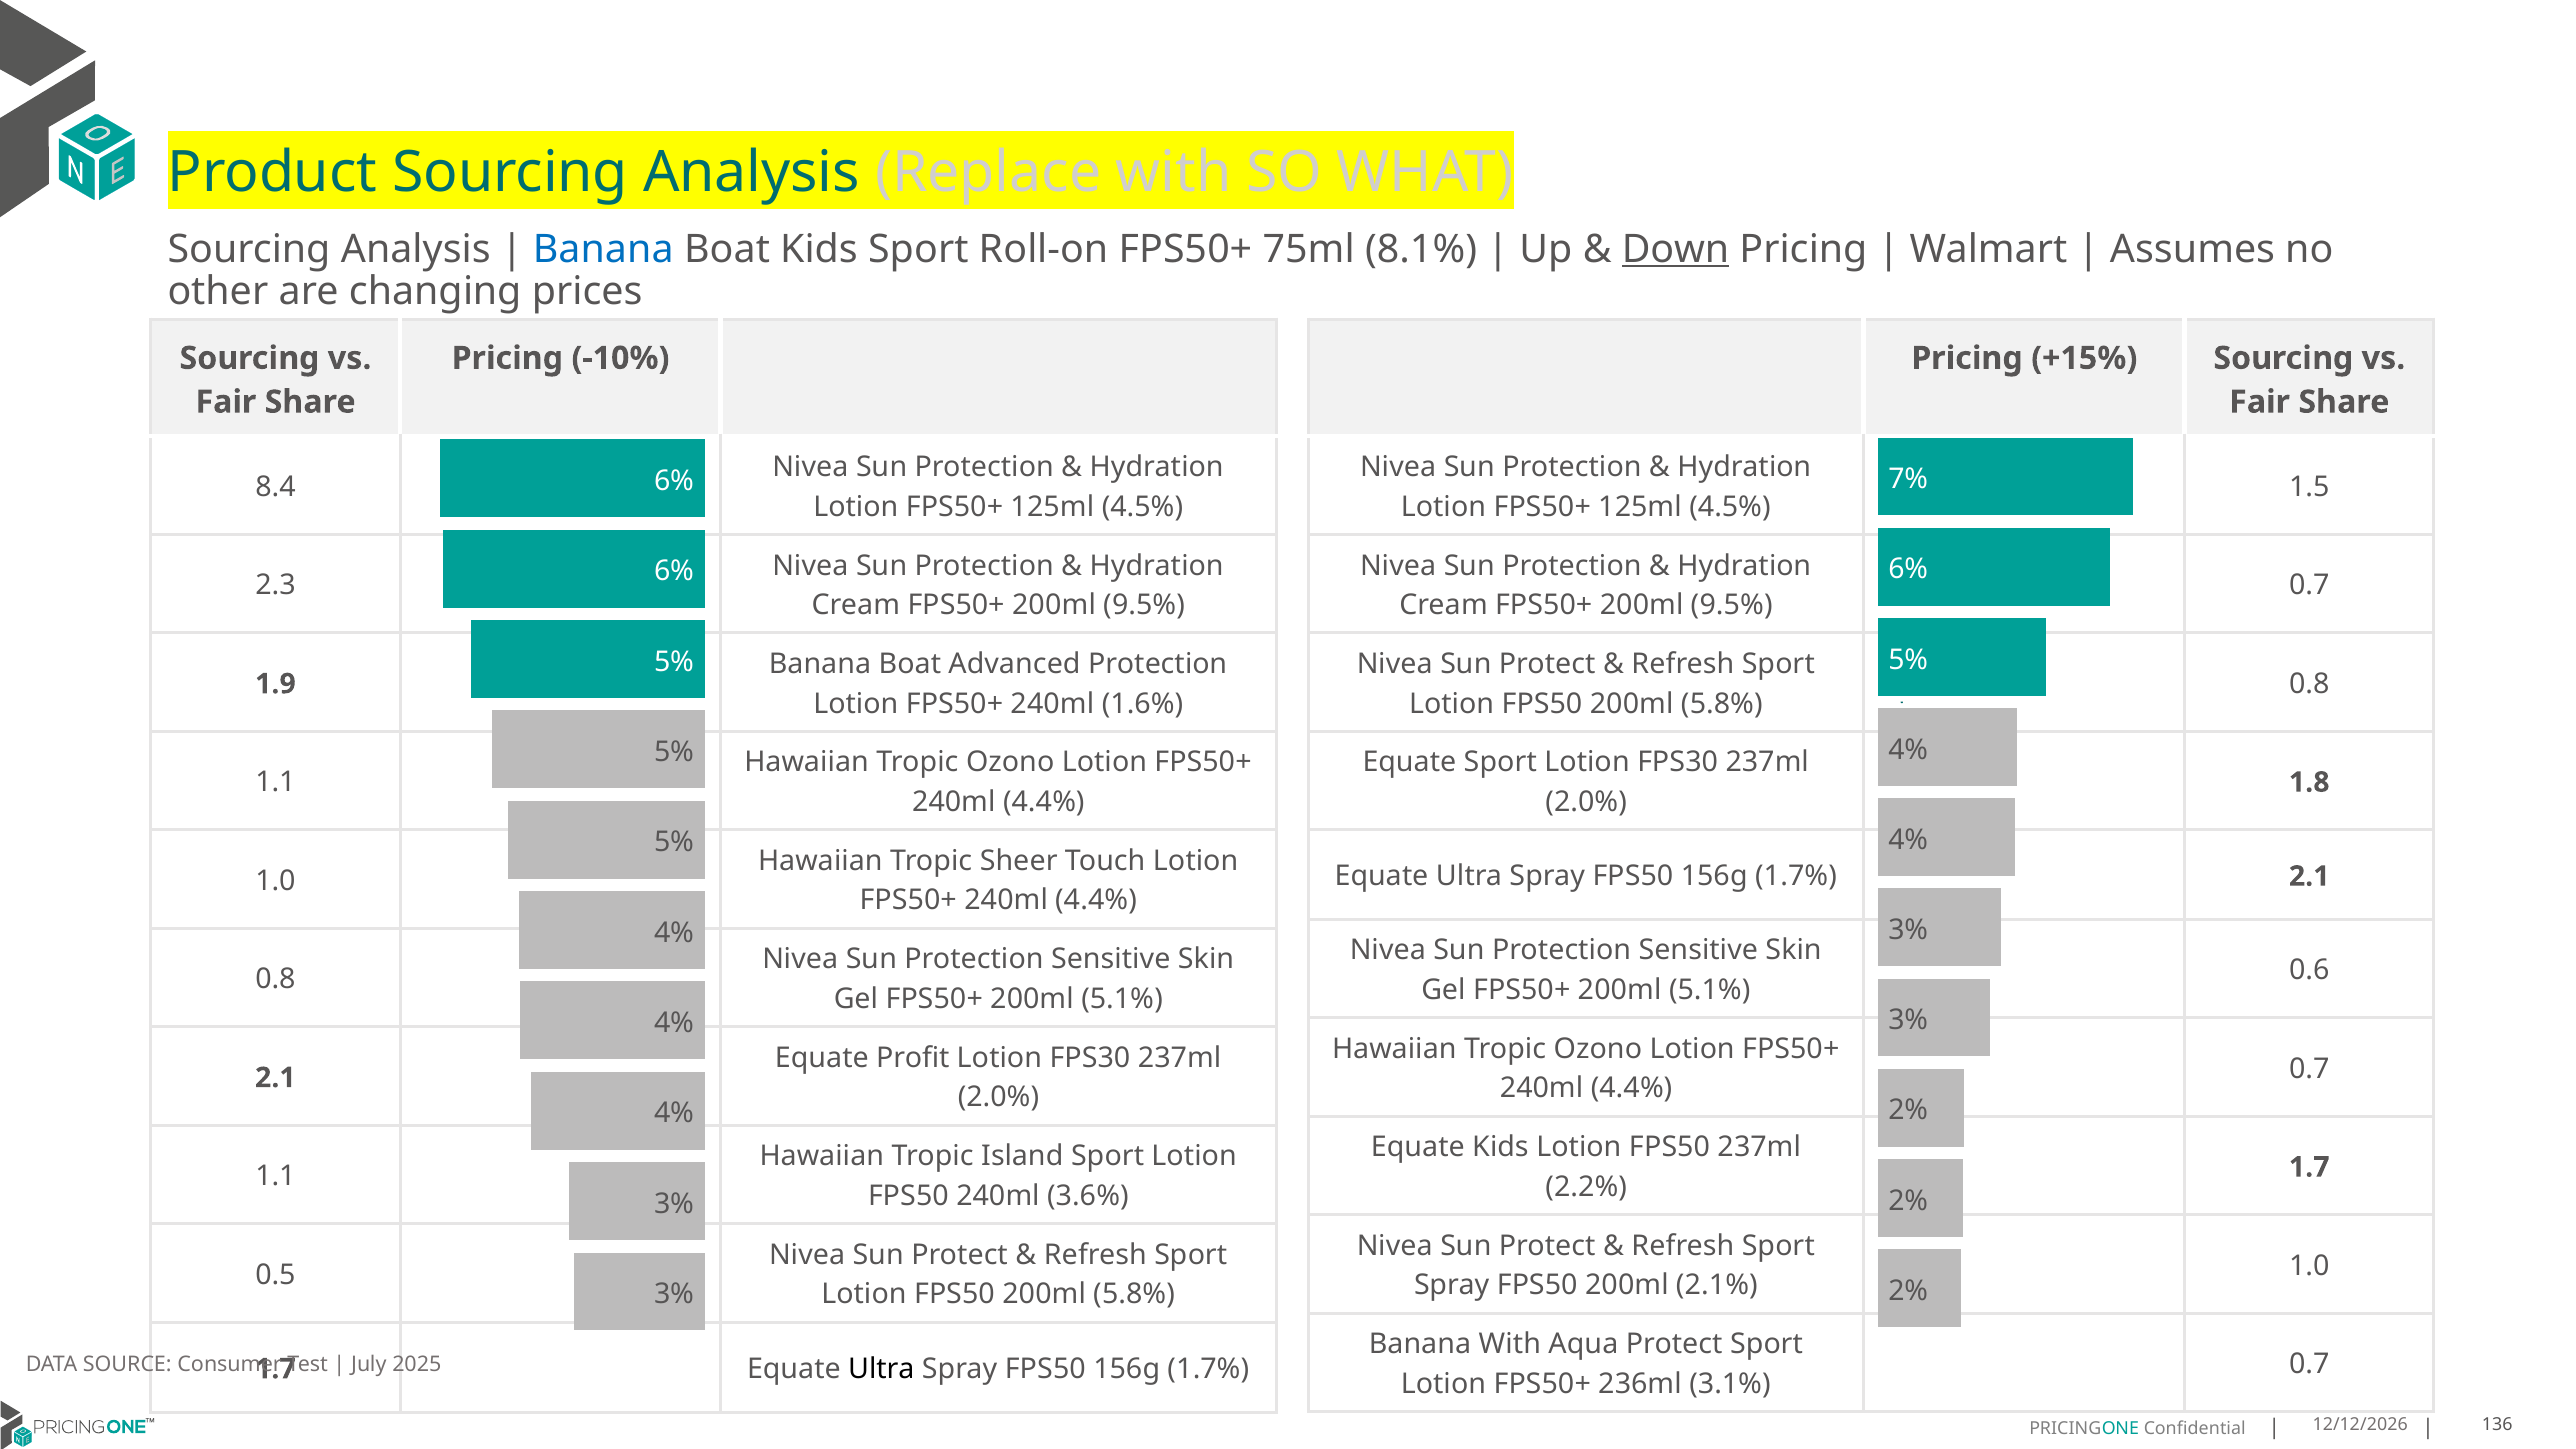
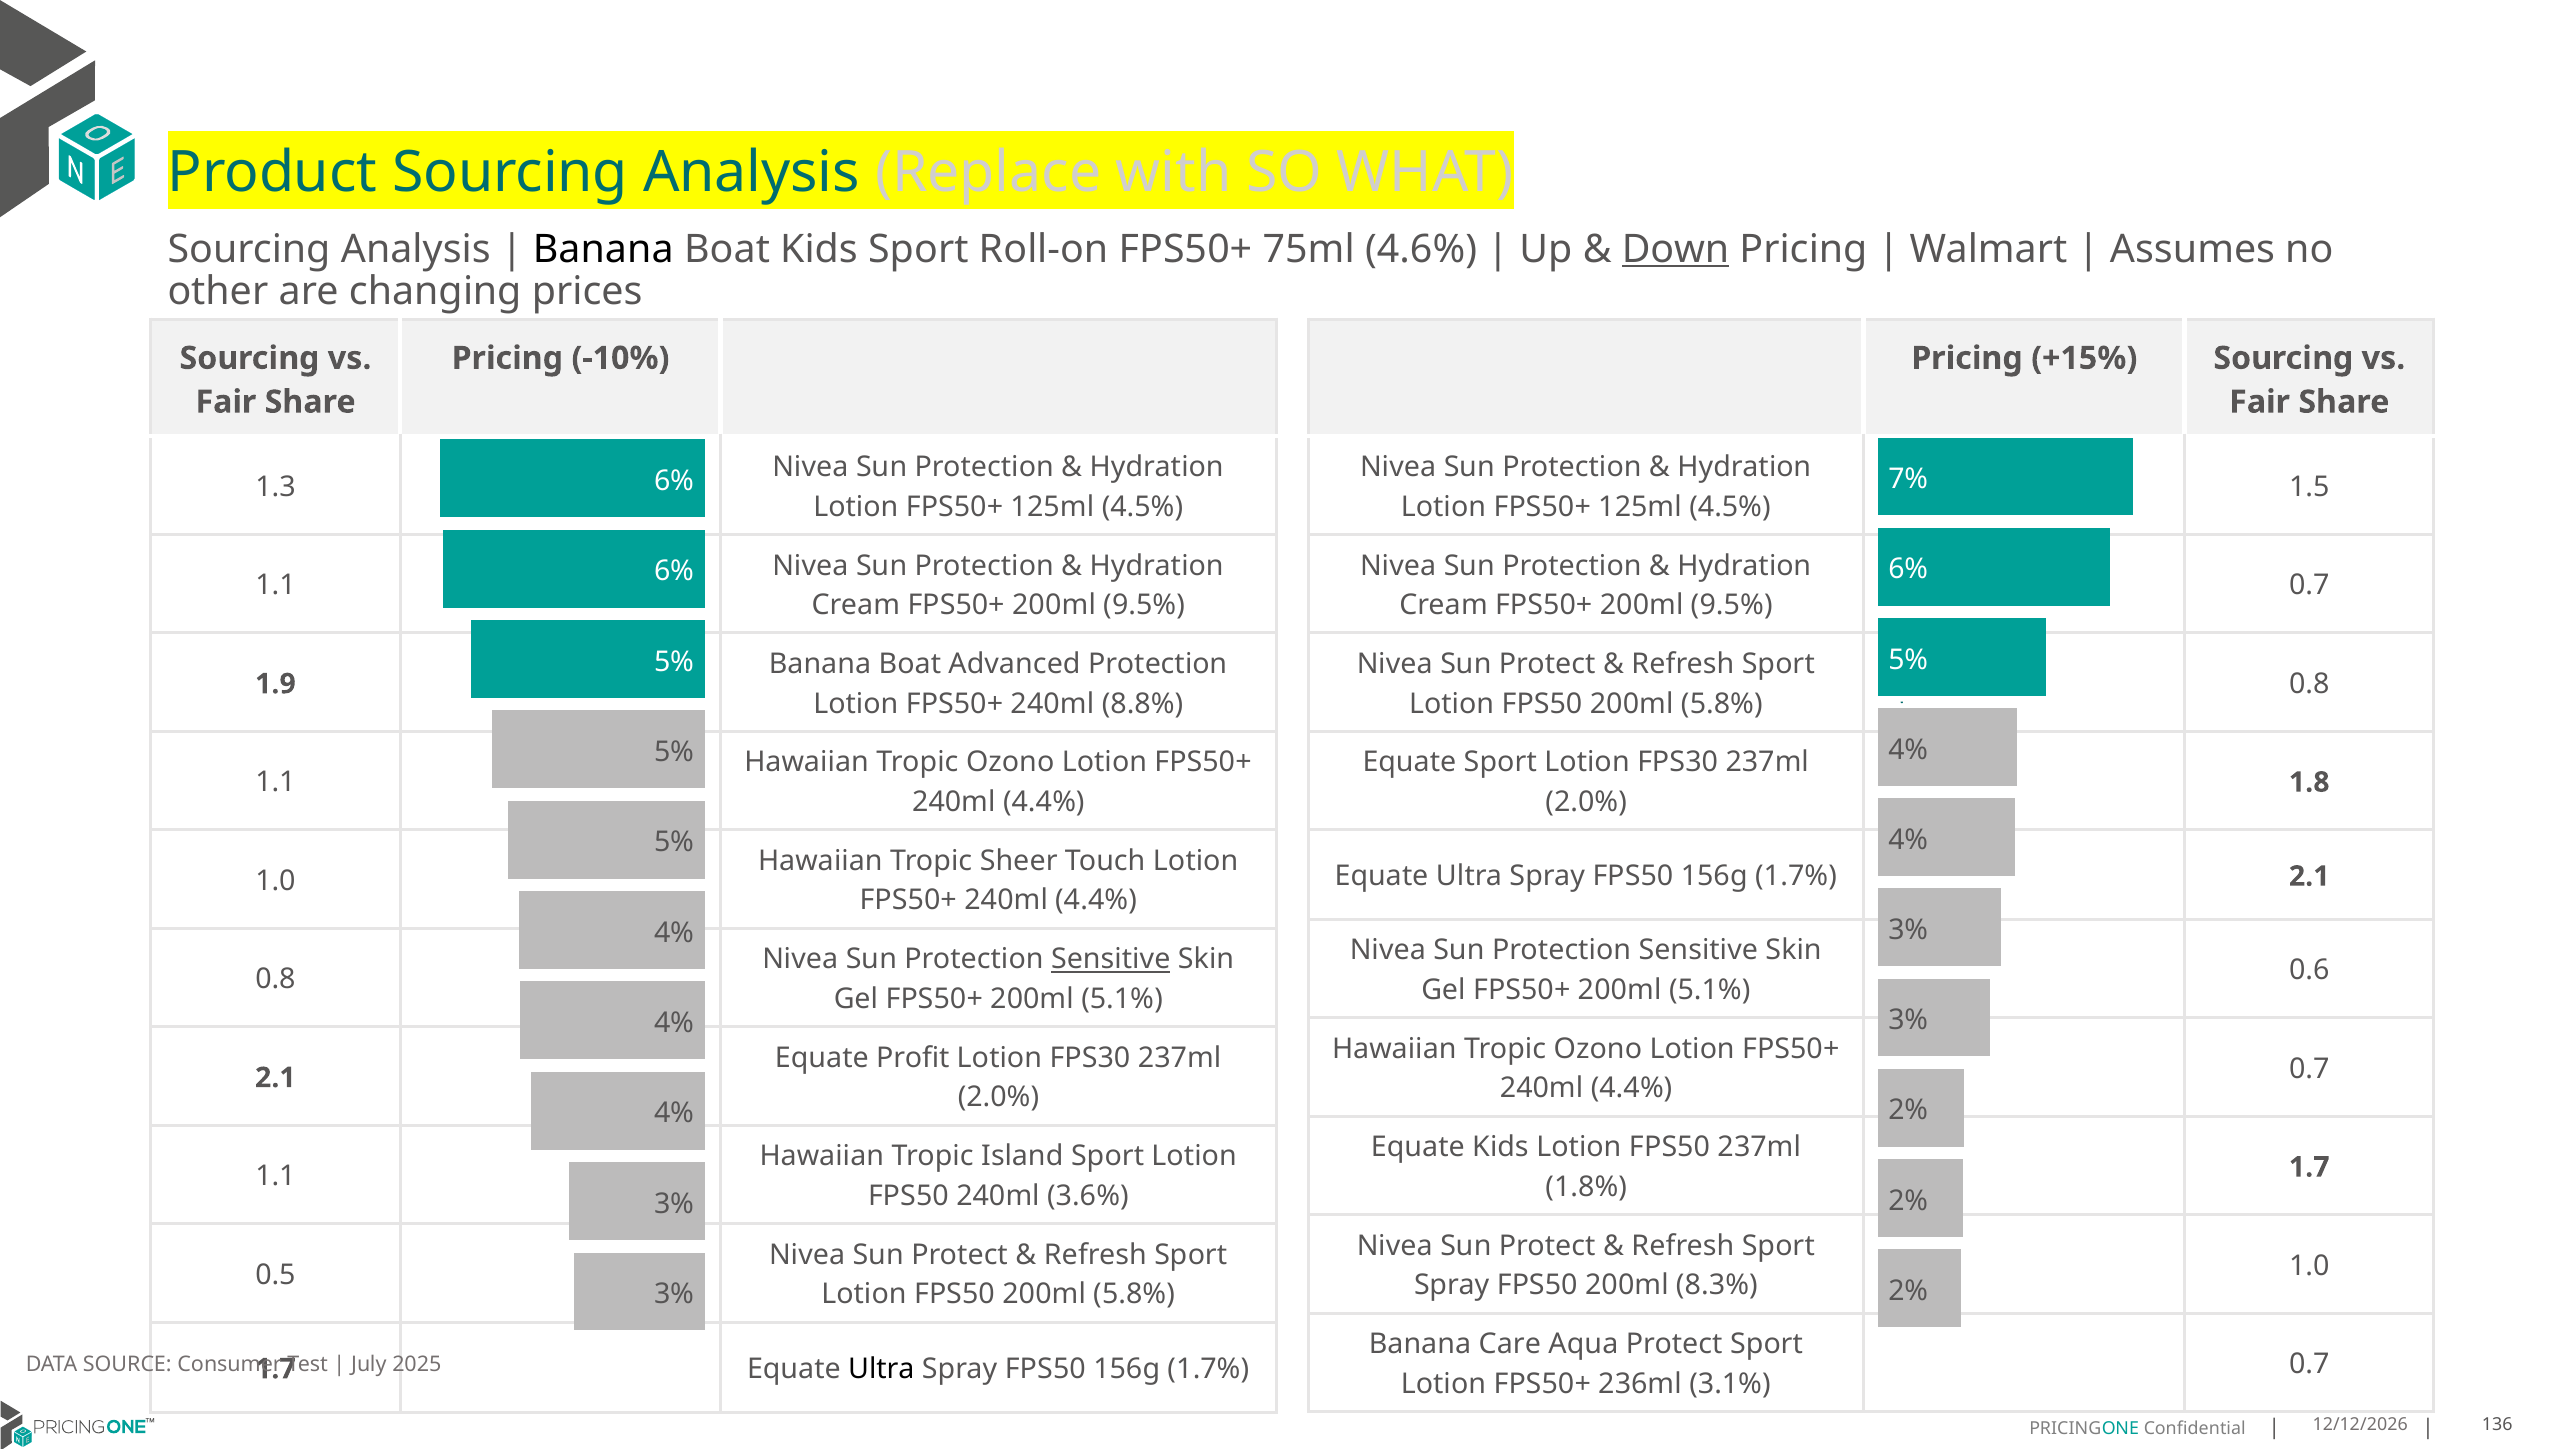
Banana colour: blue -> black (603, 249)
8.1%: 8.1% -> 4.6% (1421, 249)
8.4: 8.4 -> 1.3 (275, 487)
2.3: 2.3 -> 1.1 (275, 585)
1.6%: 1.6% -> 8.8% (1142, 704)
Sensitive underline: none -> present (1111, 960)
2.2%: 2.2% -> 1.8% (1586, 1187)
2.1%: 2.1% -> 8.3% (1717, 1285)
Banana With: With -> Care (1510, 1344)
